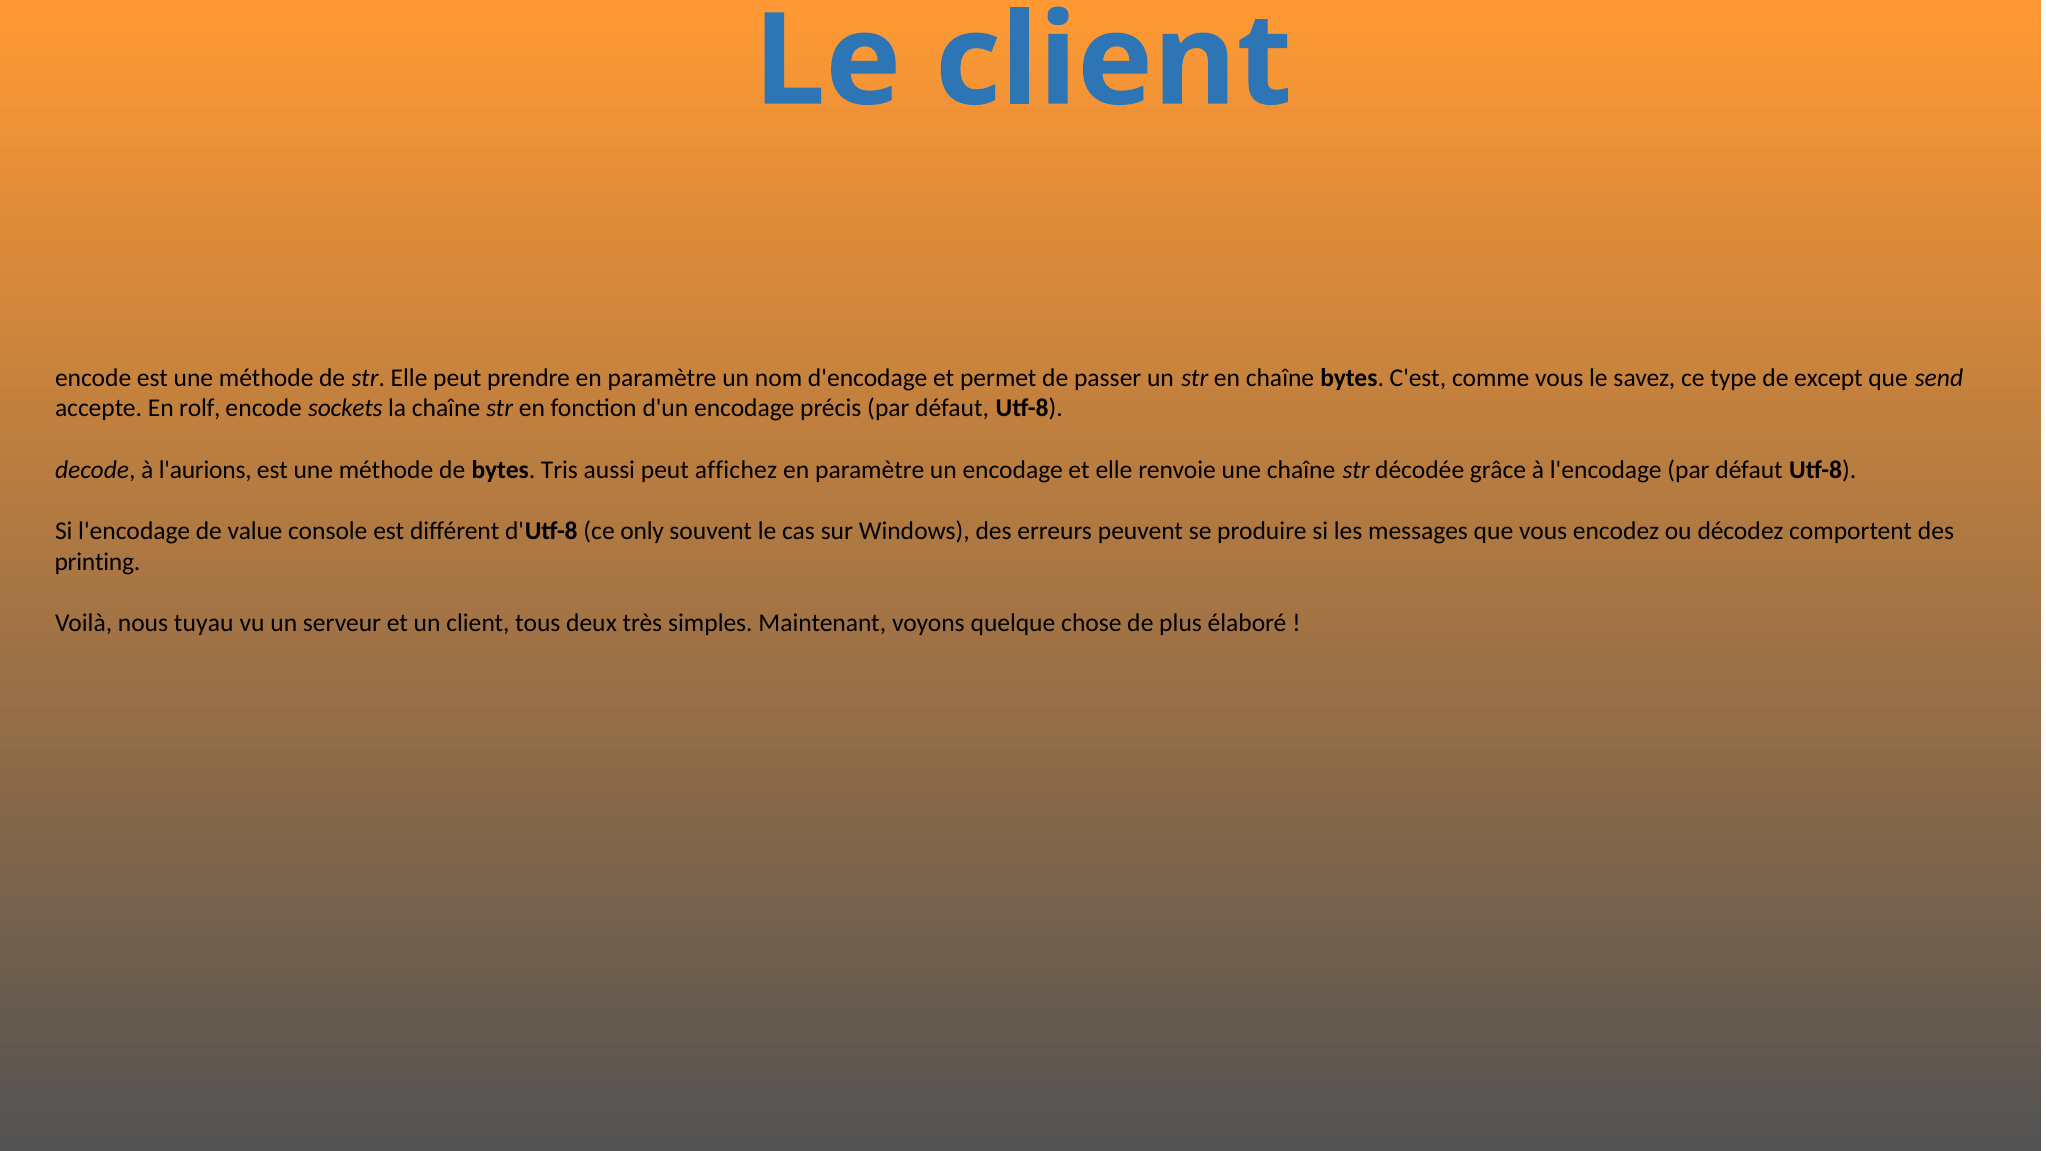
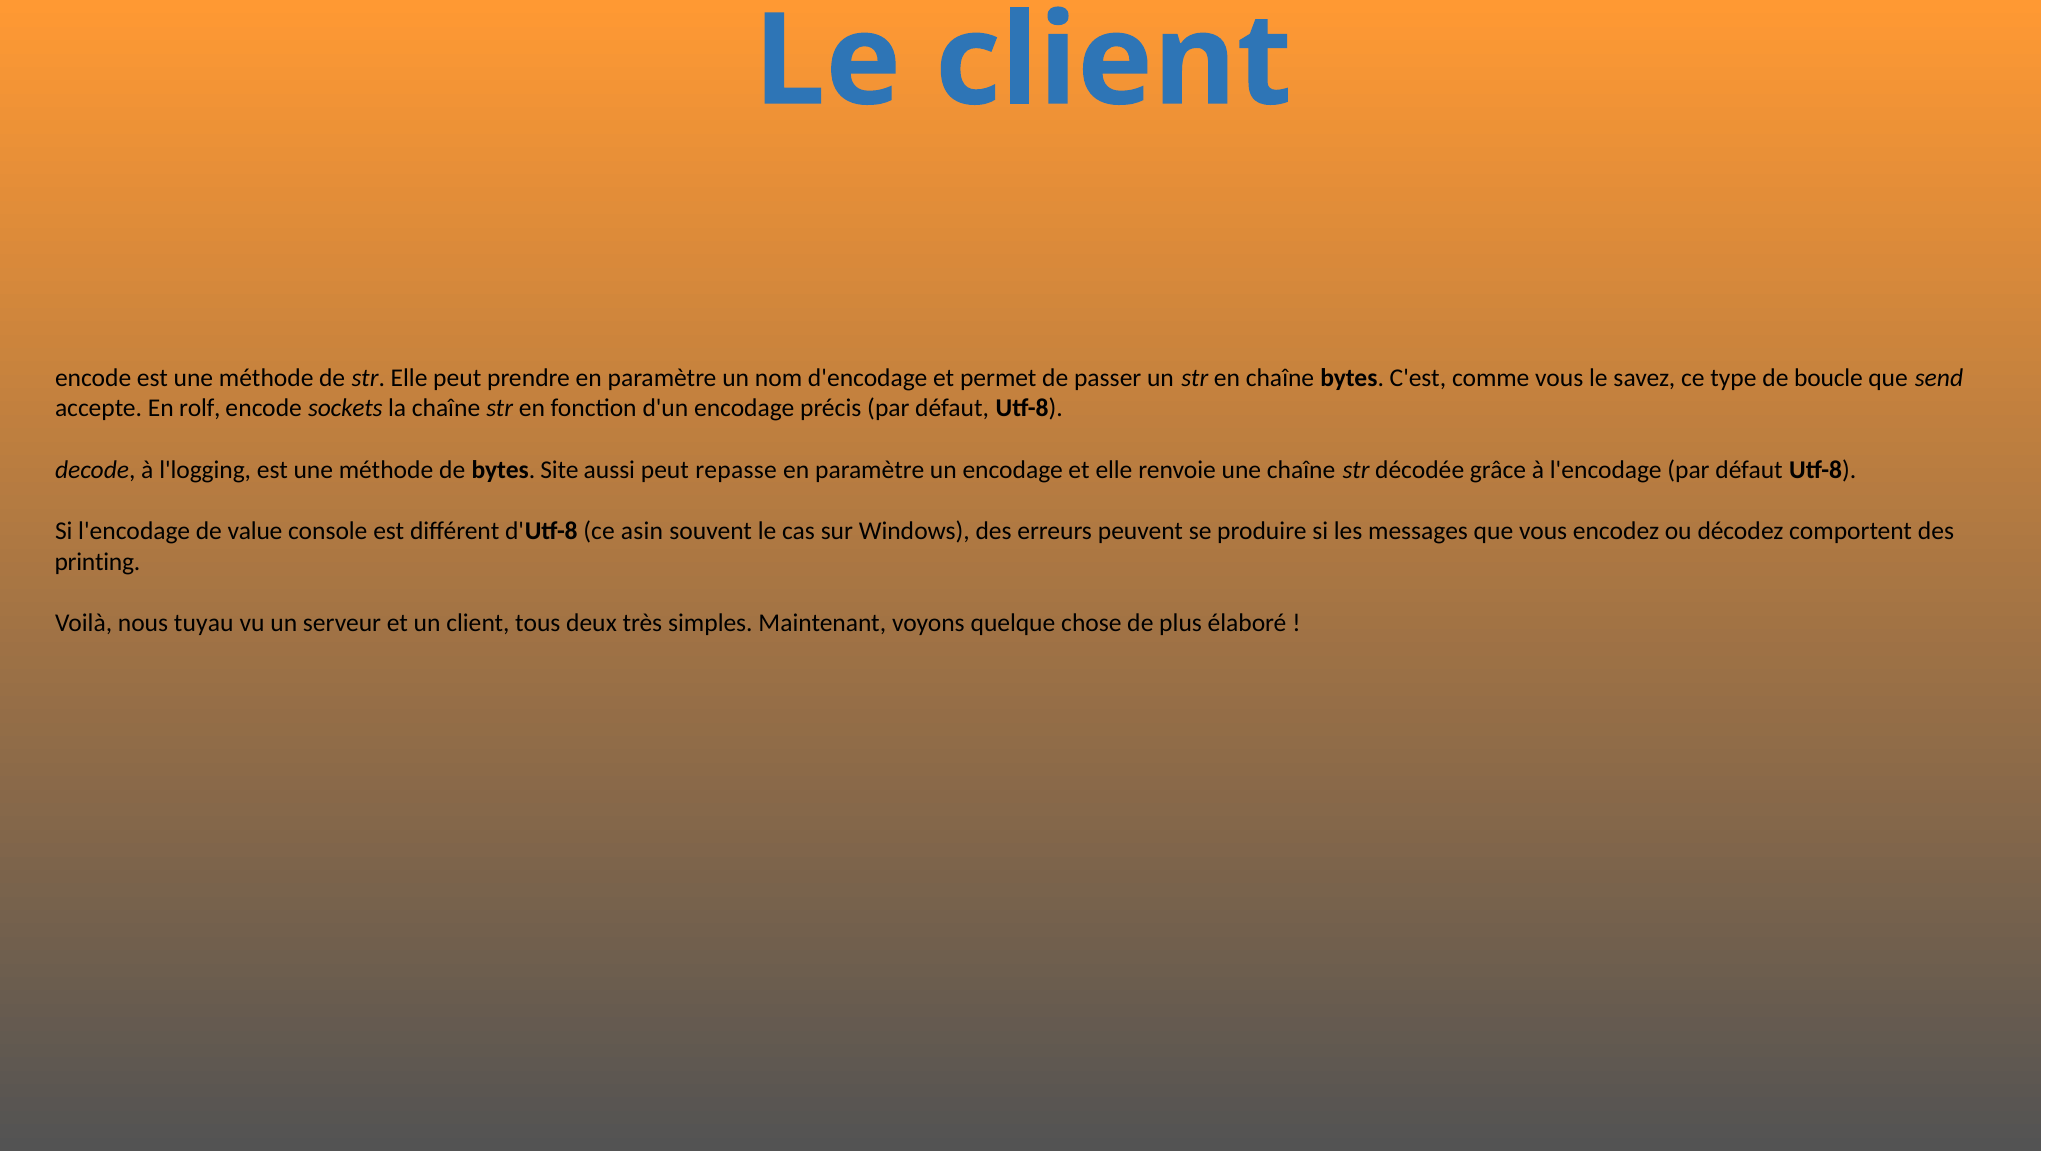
except: except -> boucle (1828, 378)
l'aurions: l'aurions -> l'logging (205, 470)
Tris: Tris -> Site (560, 470)
affichez: affichez -> repasse (736, 470)
only: only -> asin (642, 531)
